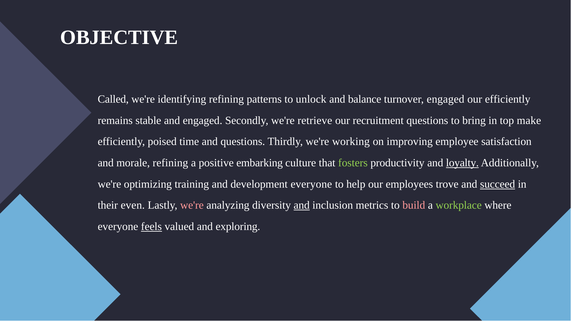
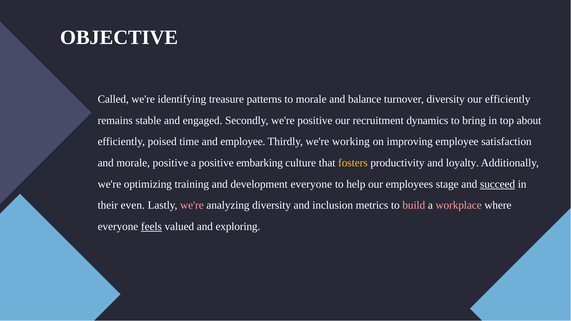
identifying refining: refining -> treasure (226, 99)
to unlock: unlock -> morale (311, 99)
turnover engaged: engaged -> diversity (446, 99)
we're retrieve: retrieve -> positive (315, 121)
recruitment questions: questions -> dynamics (427, 121)
make: make -> about (529, 121)
and questions: questions -> employee (243, 142)
morale refining: refining -> positive (170, 163)
fosters colour: light green -> yellow (353, 163)
loyalty underline: present -> none (462, 163)
trove: trove -> stage (447, 184)
and underline: present -> none (302, 206)
workplace colour: light green -> pink (459, 206)
